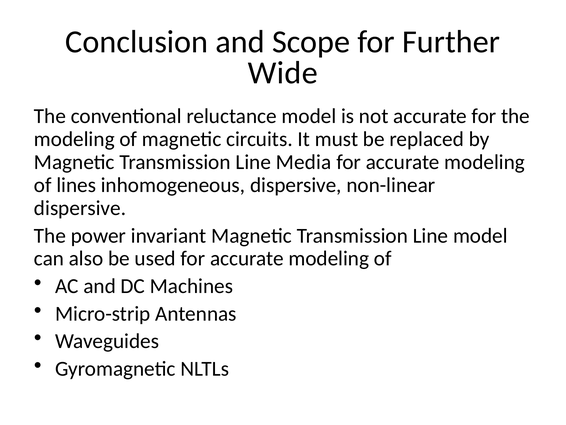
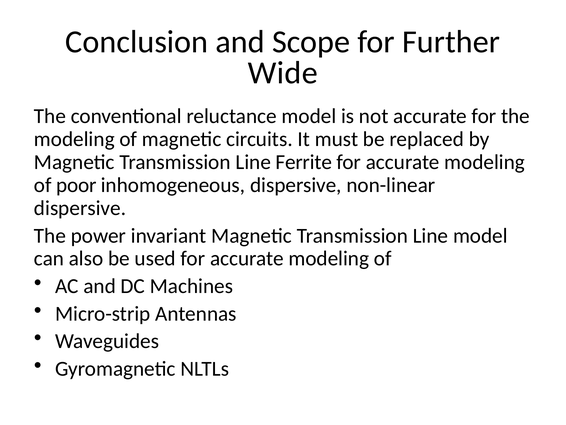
Media: Media -> Ferrite (304, 162)
lines: lines -> poor (76, 185)
